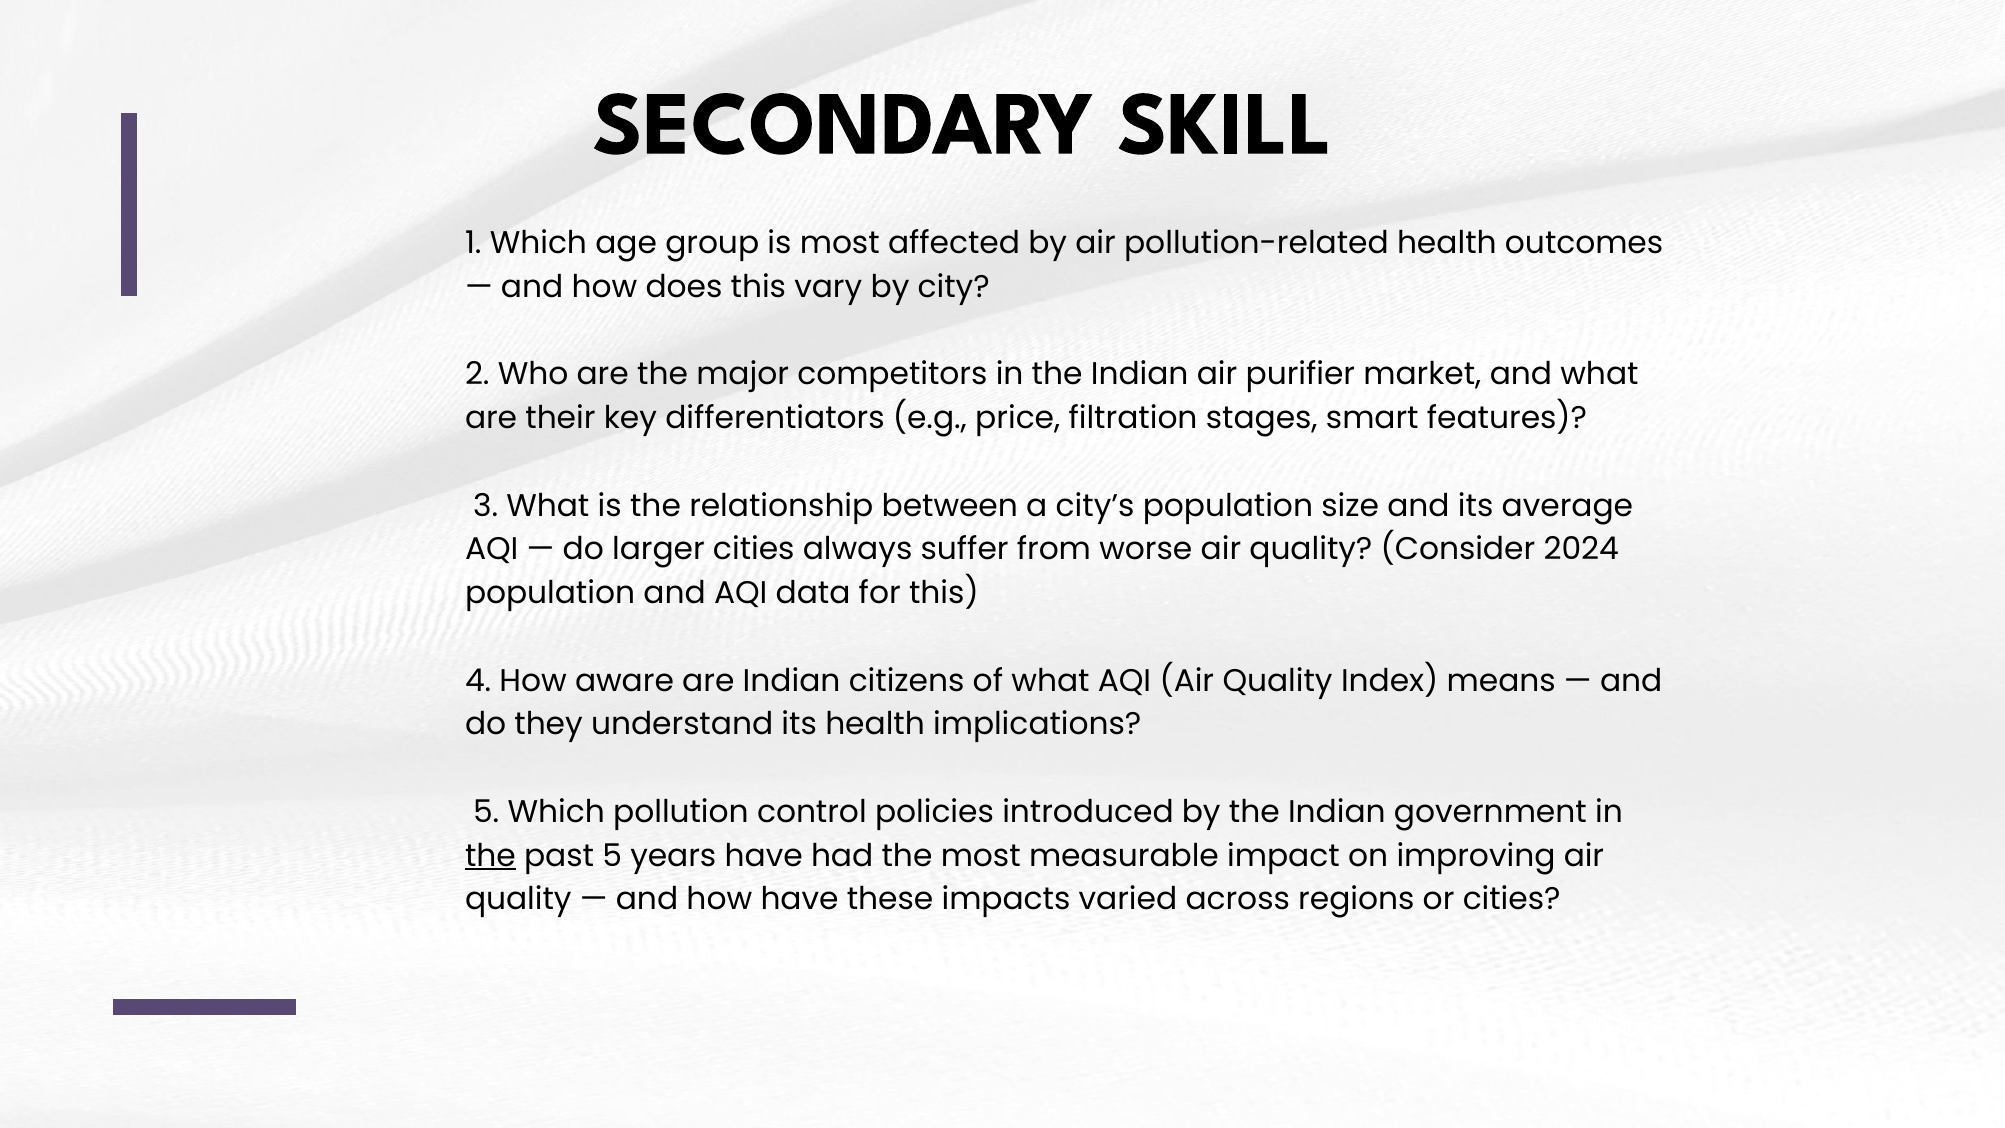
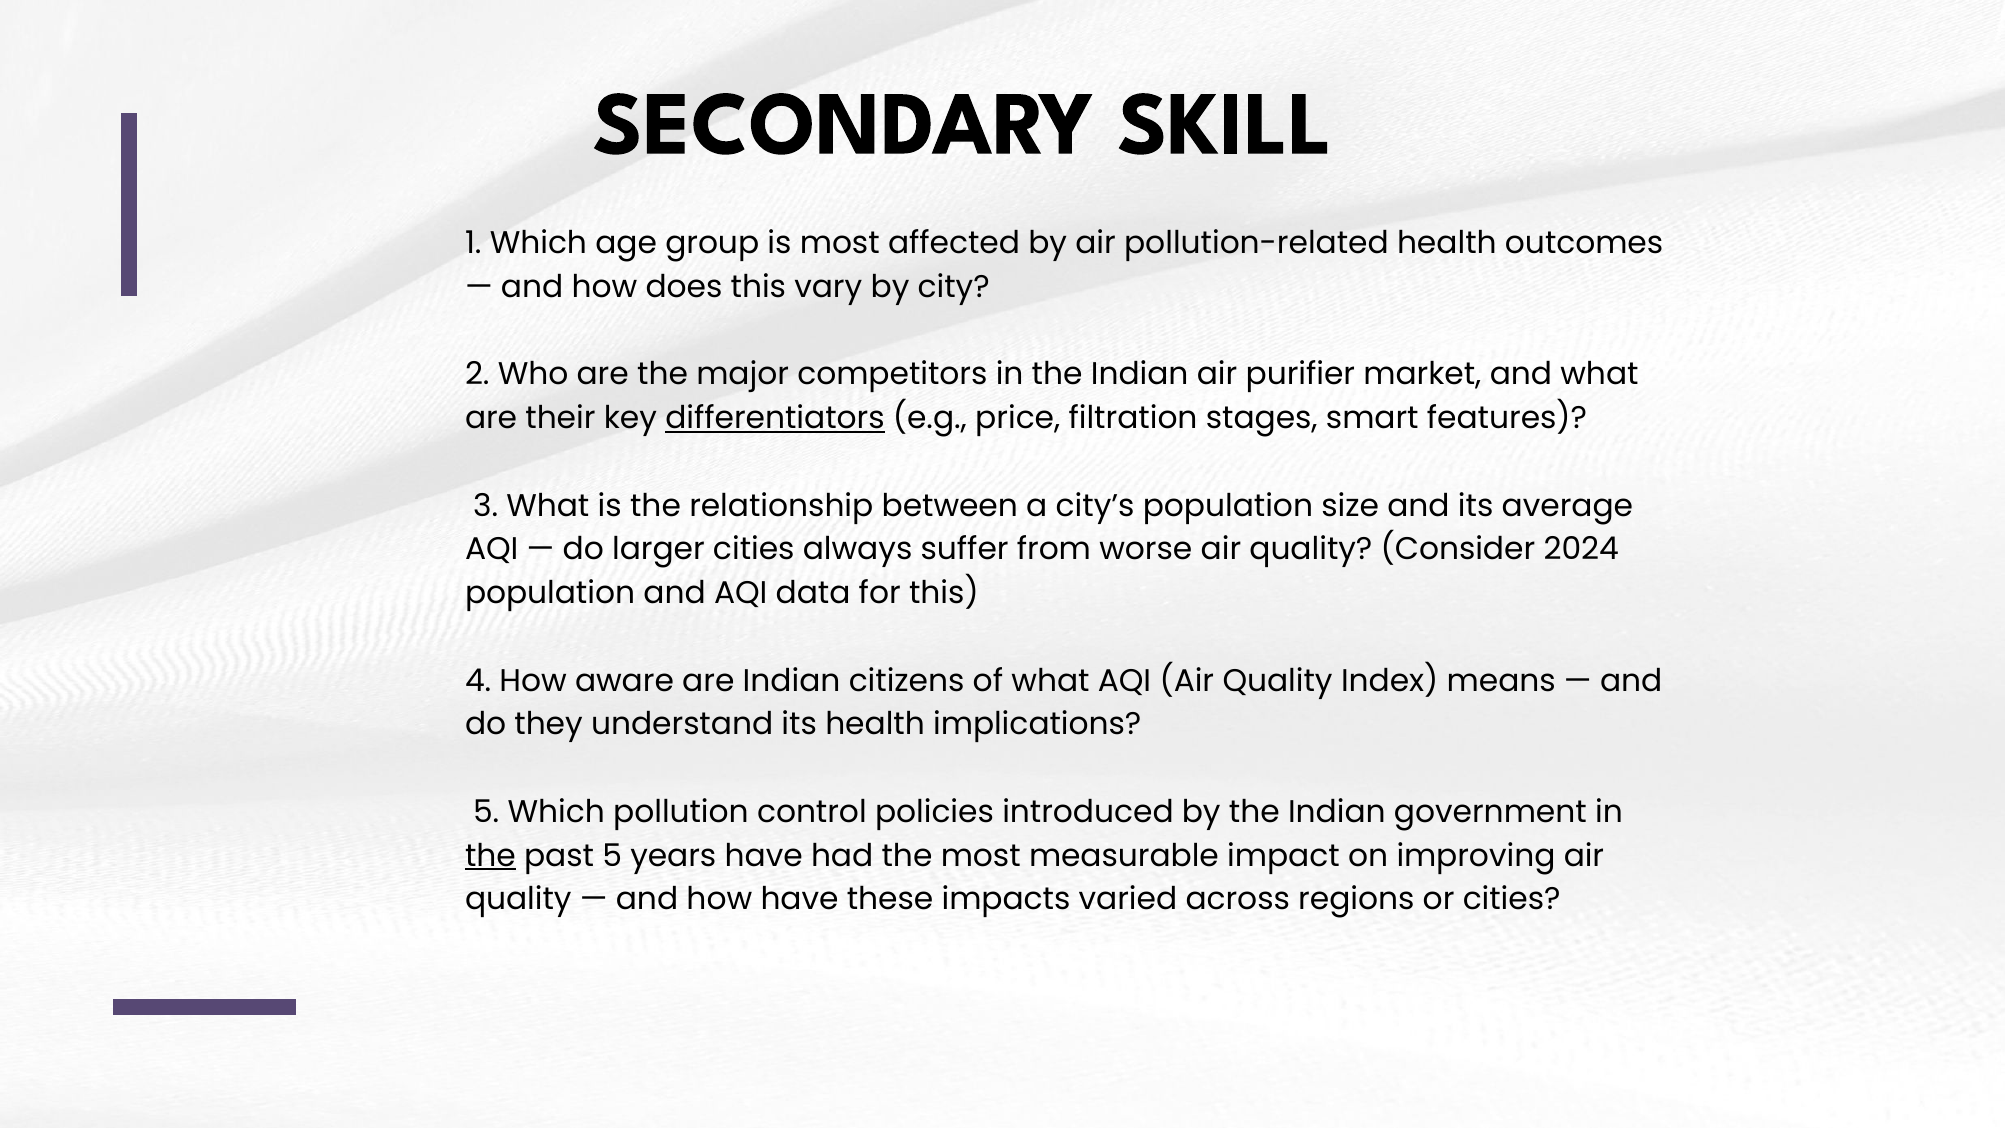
differentiators underline: none -> present (775, 418)
